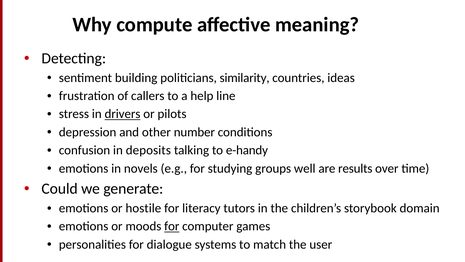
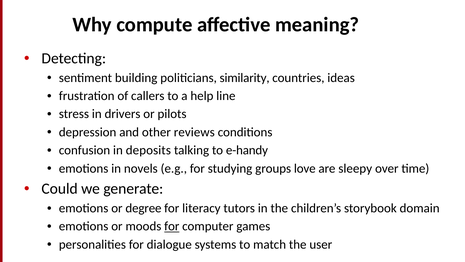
drivers underline: present -> none (123, 114)
number: number -> reviews (194, 132)
well: well -> love (305, 168)
results: results -> sleepy (355, 168)
hostile: hostile -> degree (143, 208)
